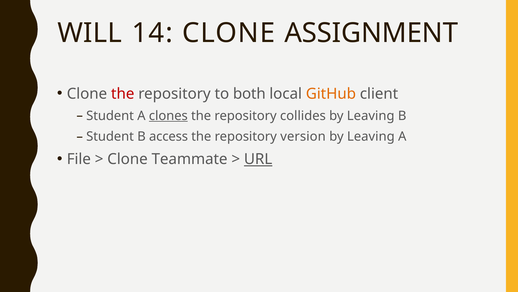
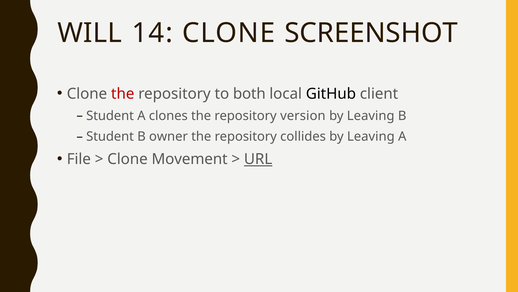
ASSIGNMENT: ASSIGNMENT -> SCREENSHOT (371, 33)
GitHub colour: orange -> black (331, 93)
clones underline: present -> none (168, 115)
collides: collides -> version (303, 115)
access: access -> owner (168, 136)
version: version -> collides (303, 136)
Teammate: Teammate -> Movement (190, 159)
